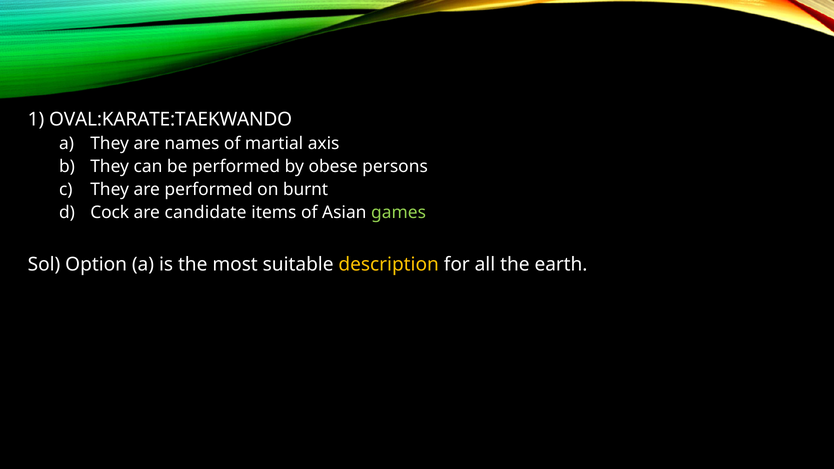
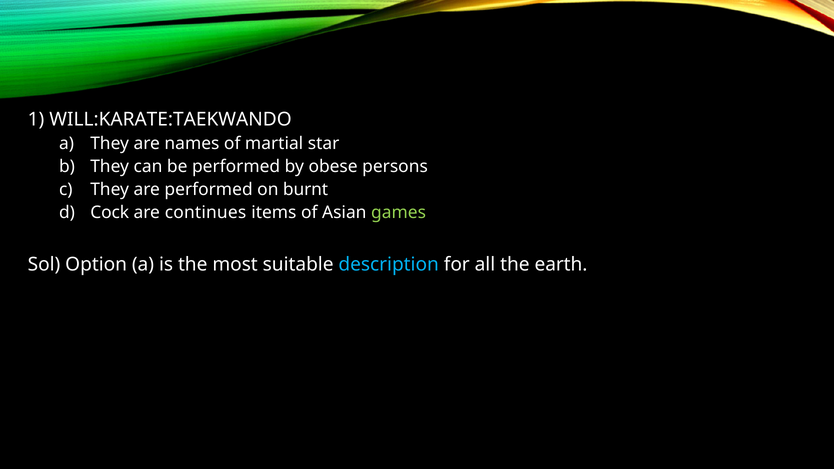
OVAL:KARATE:TAEKWANDO: OVAL:KARATE:TAEKWANDO -> WILL:KARATE:TAEKWANDO (170, 119)
axis: axis -> star (324, 144)
candidate: candidate -> continues (206, 213)
description colour: yellow -> light blue (389, 264)
